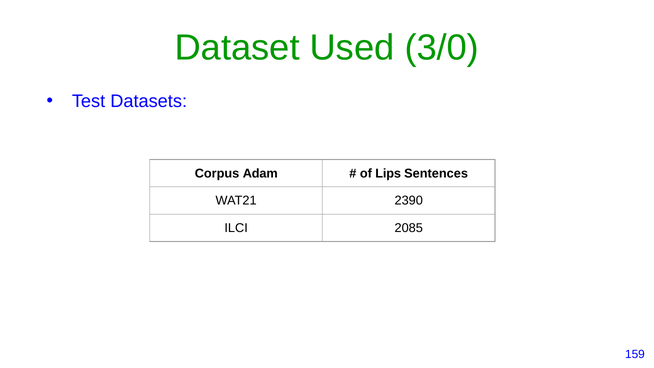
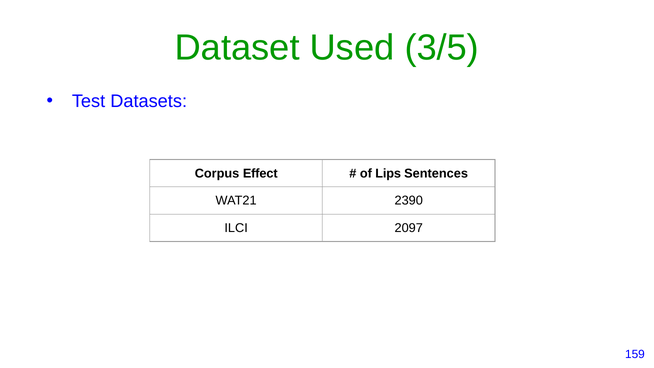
3/0: 3/0 -> 3/5 (442, 48)
Adam: Adam -> Effect (260, 173)
2085: 2085 -> 2097 (409, 228)
